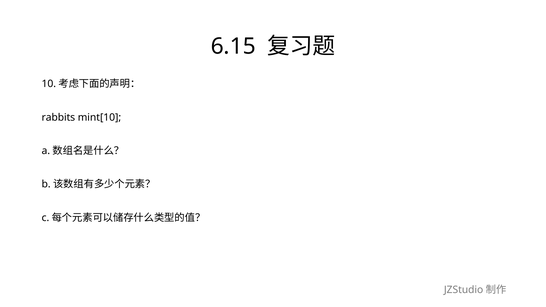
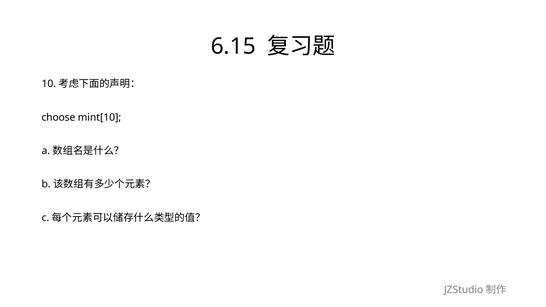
rabbits: rabbits -> choose (58, 117)
